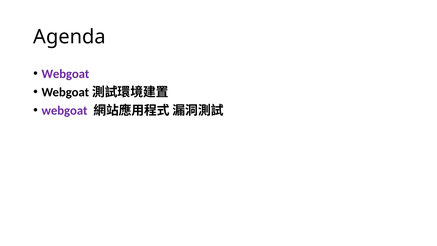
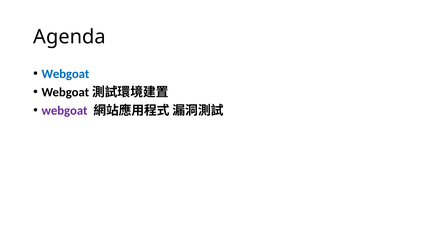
Webgoat colour: purple -> blue (65, 74)
